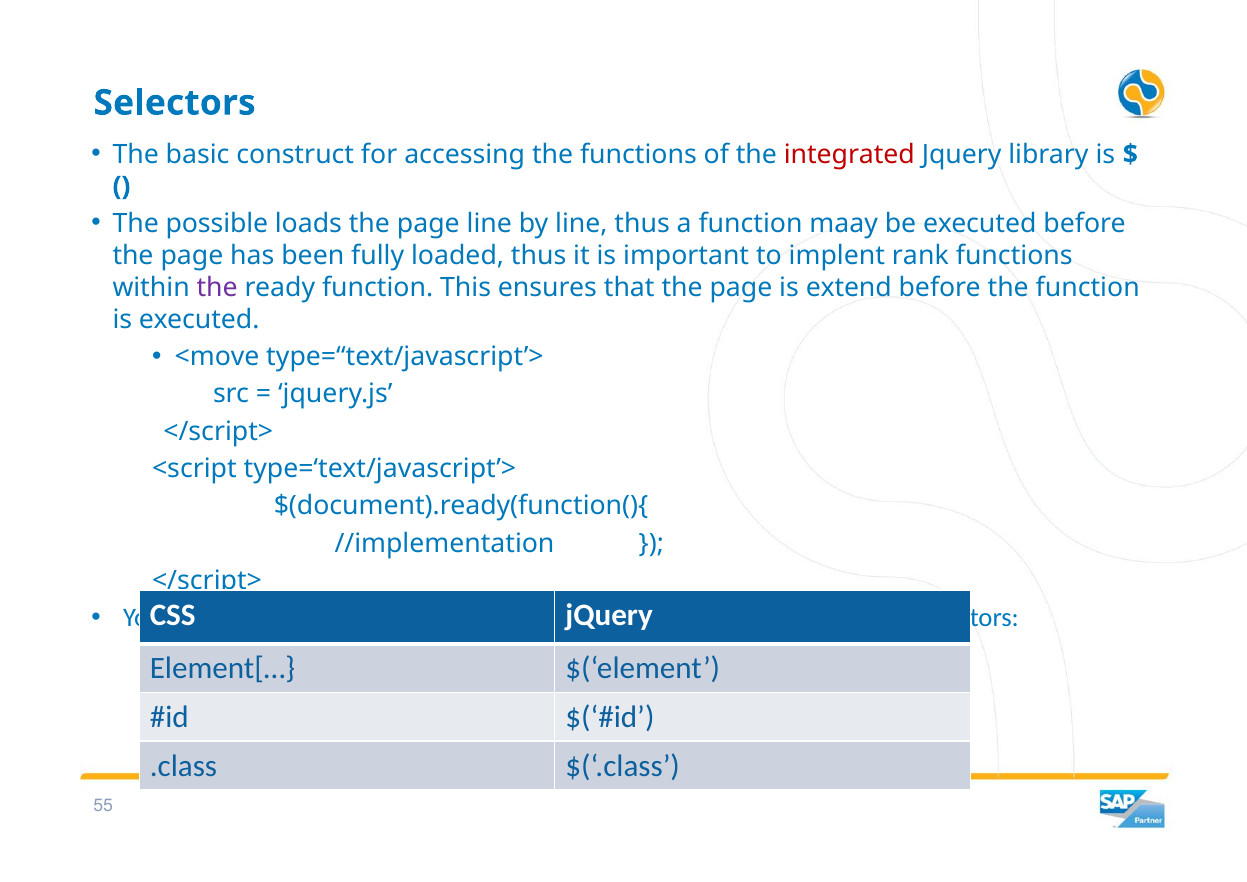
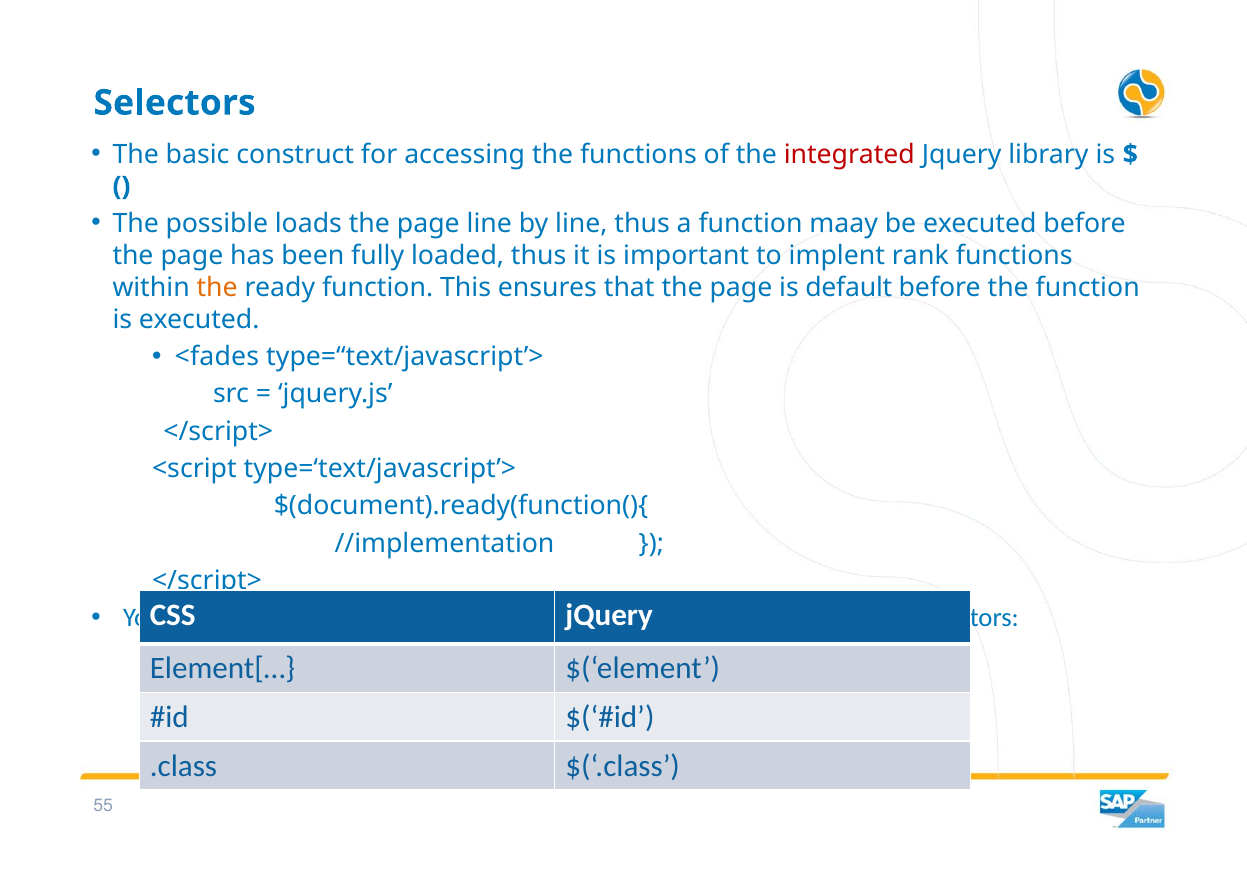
the colour: purple -> orange (217, 288)
extend: extend -> default (849, 288)
<move: <move -> <fades (217, 357)
